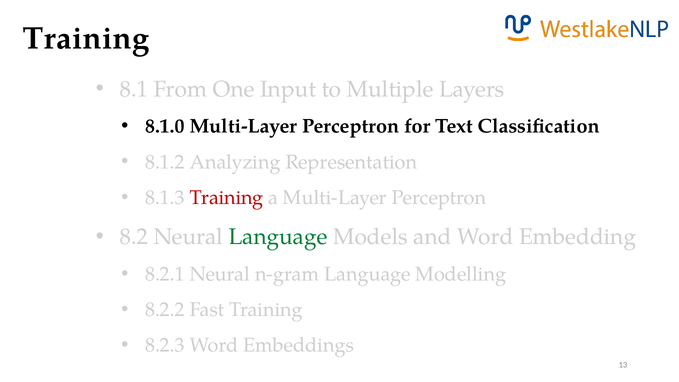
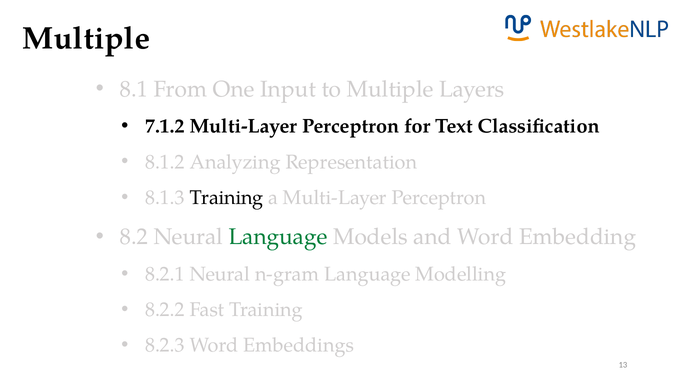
Training: Training -> Multiple (86, 38)
8.1.0: 8.1.0 -> 7.1.2 (165, 126)
Training colour: red -> black (226, 198)
